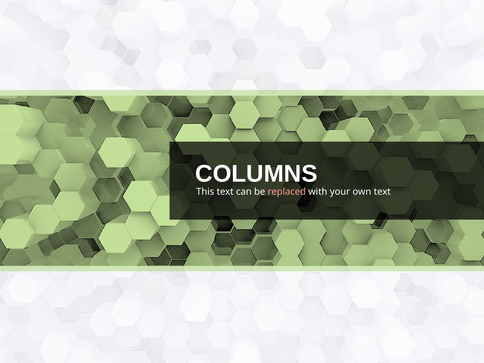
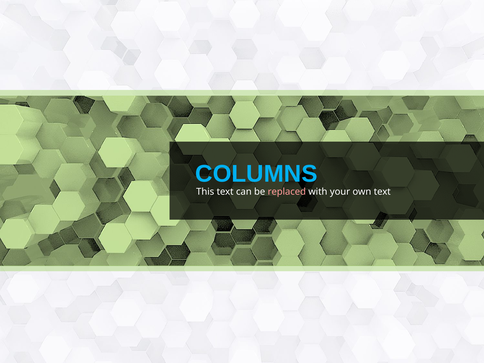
COLUMNS colour: white -> light blue (256, 174)
